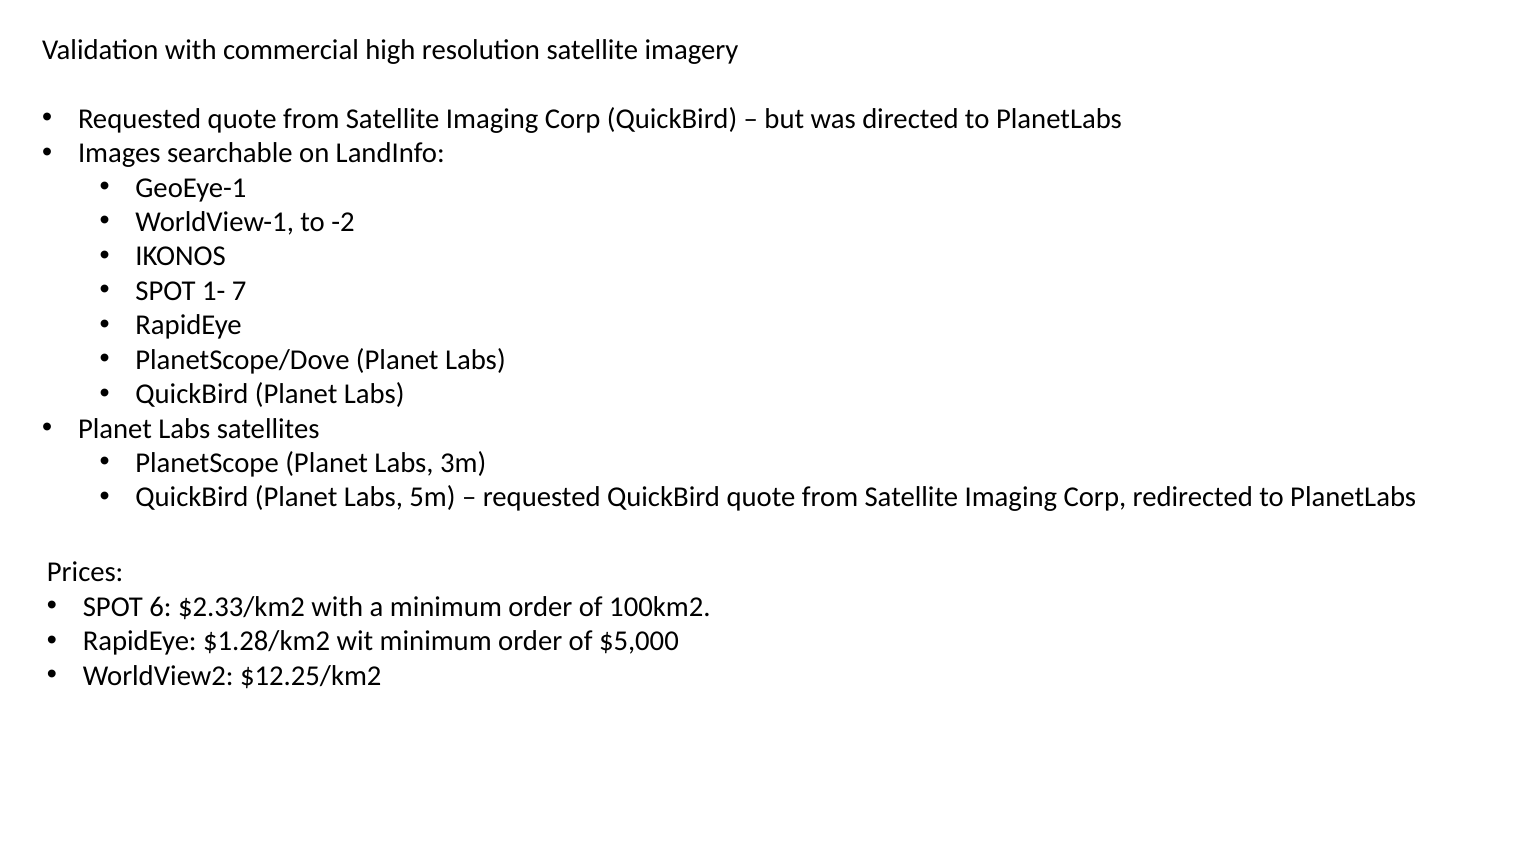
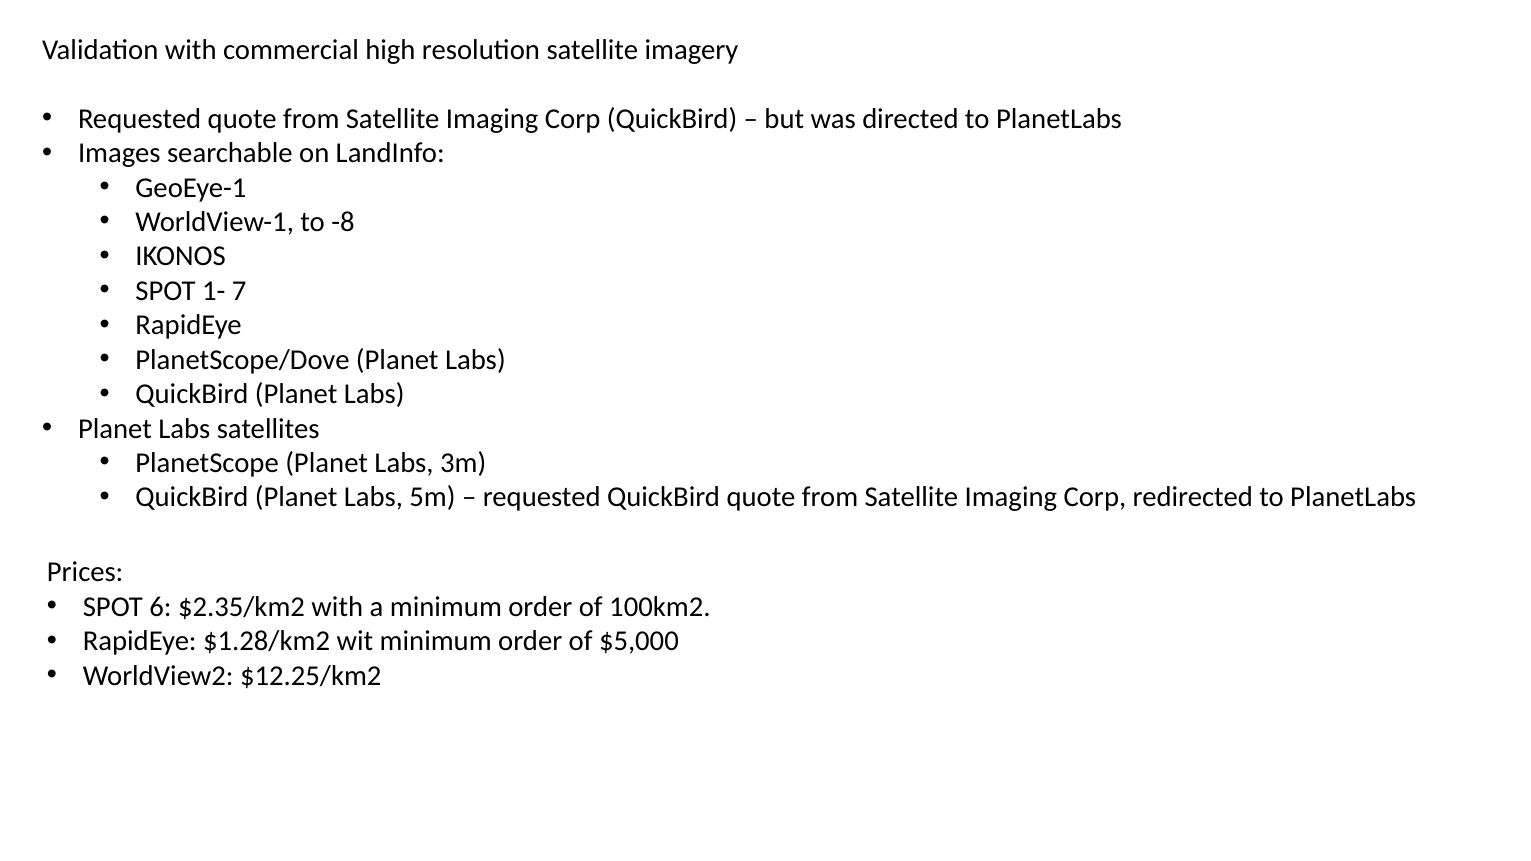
-2: -2 -> -8 (343, 222)
$2.33/km2: $2.33/km2 -> $2.35/km2 (242, 607)
